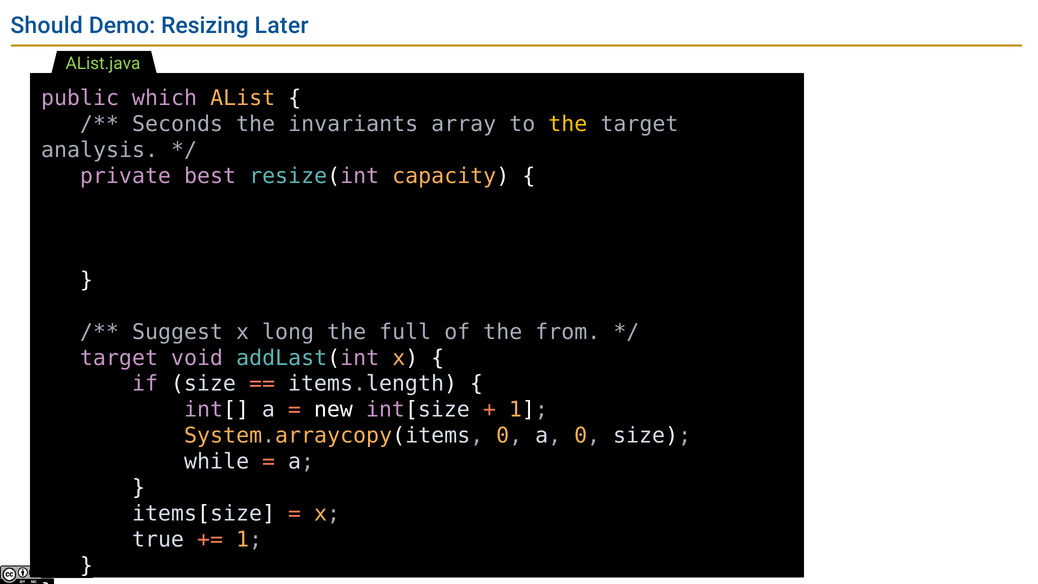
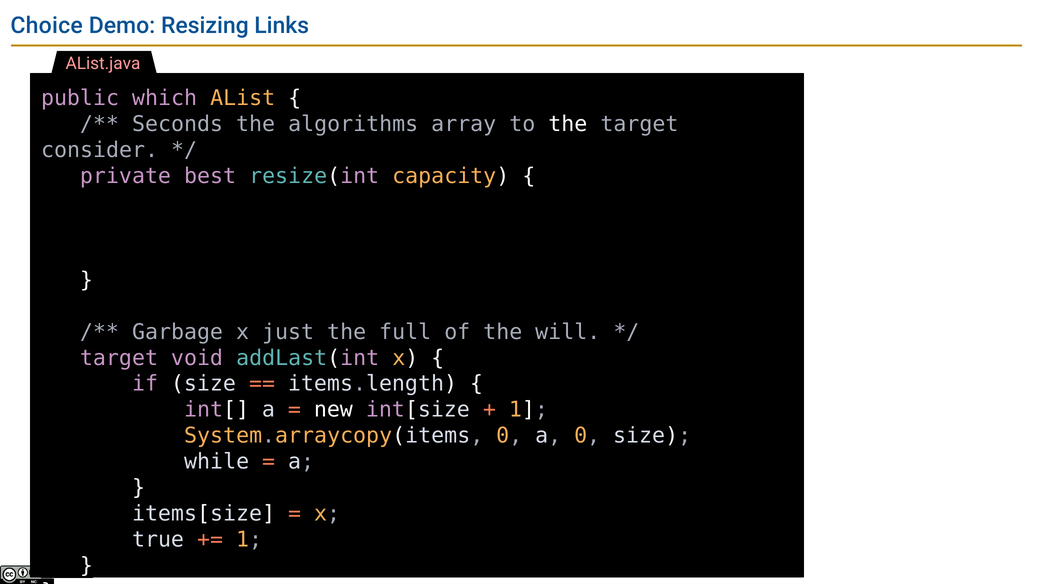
Should: Should -> Choice (47, 26)
Later: Later -> Links (282, 26)
AList.java colour: light green -> pink (103, 64)
invariants: invariants -> algorithms (353, 124)
the colour: yellow -> white (568, 124)
analysis: analysis -> consider (100, 150)
Suggest: Suggest -> Garbage (178, 332)
long: long -> just (288, 332)
from: from -> will (568, 332)
